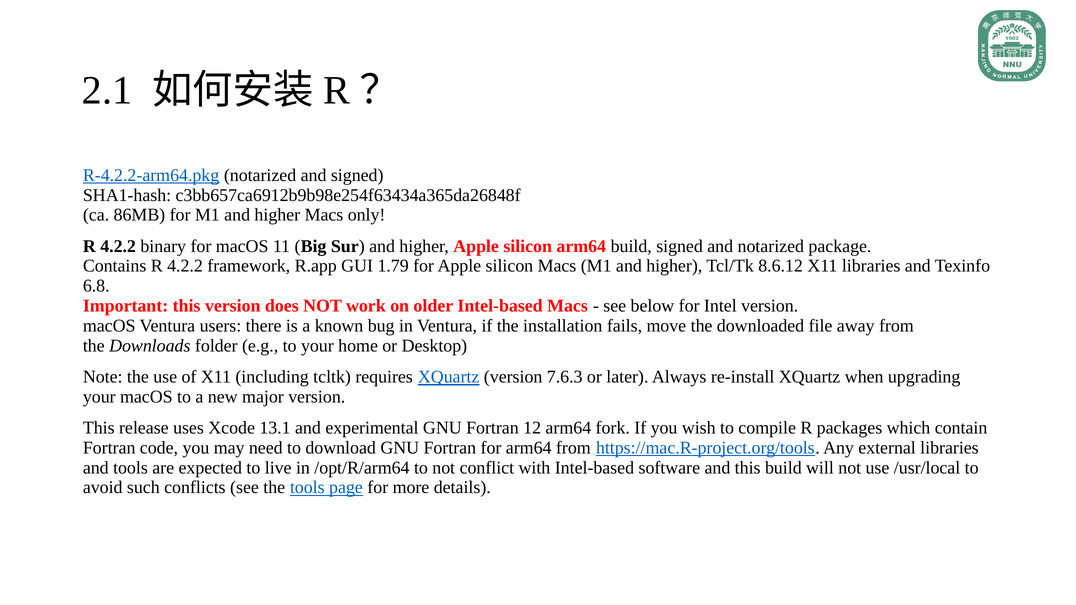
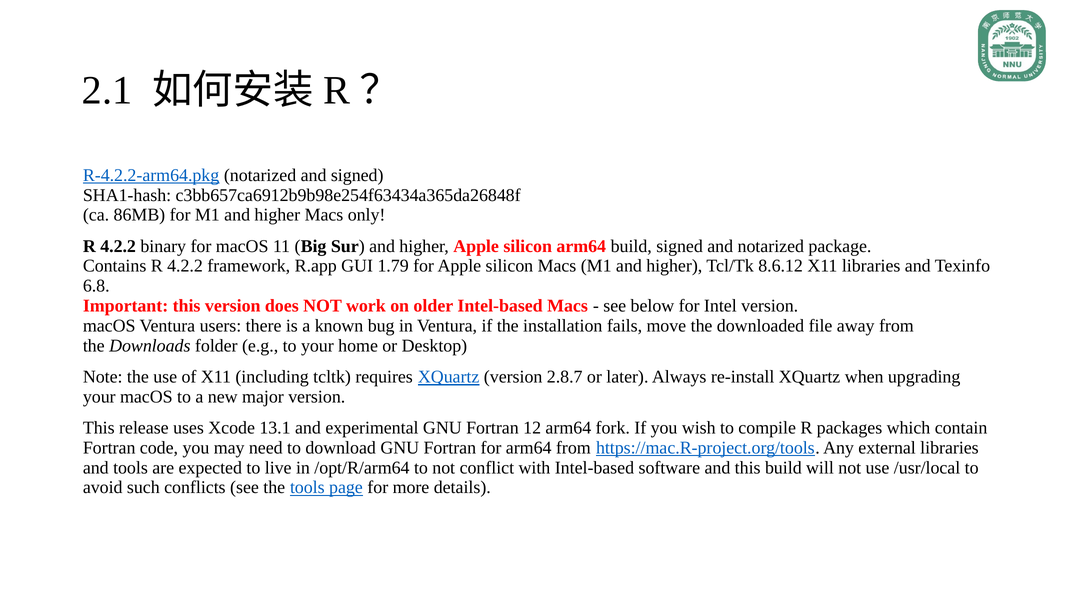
7.6.3: 7.6.3 -> 2.8.7 (565, 377)
